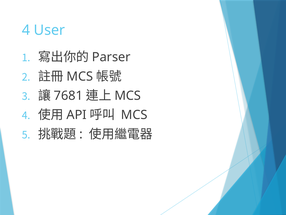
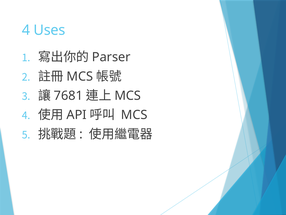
User: User -> Uses (49, 30)
